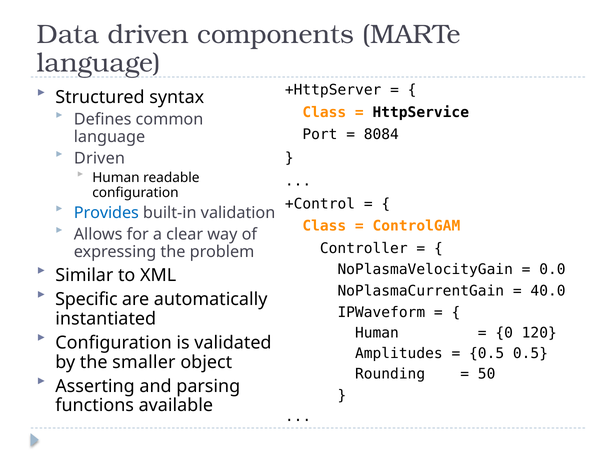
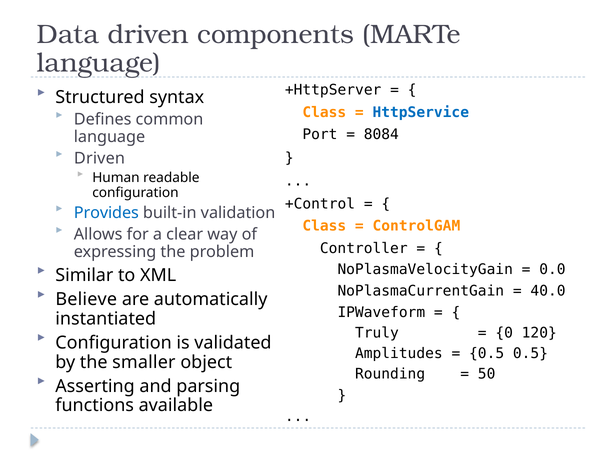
HttpService colour: black -> blue (421, 112)
Specific: Specific -> Believe (86, 299)
Human: Human -> Truly (377, 333)
